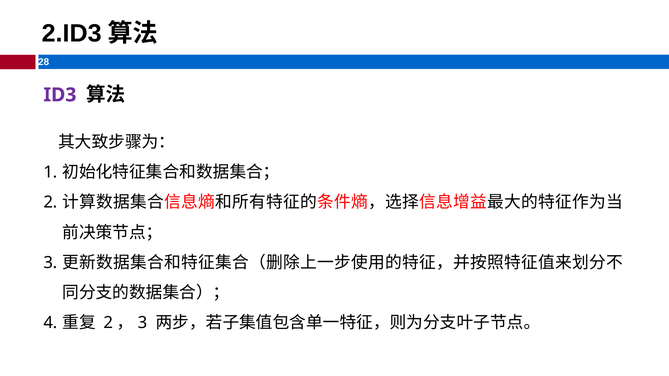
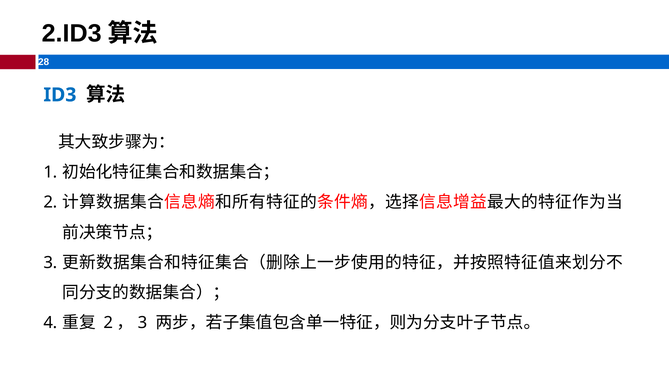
ID3 colour: purple -> blue (60, 95)
